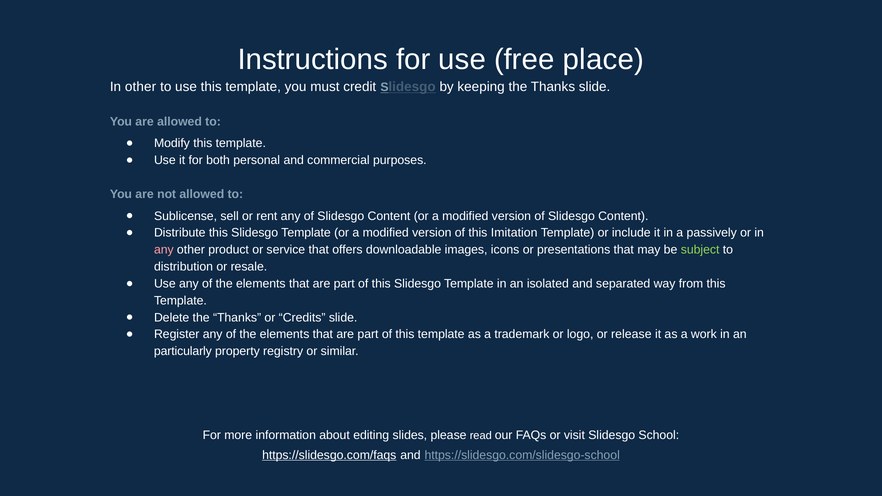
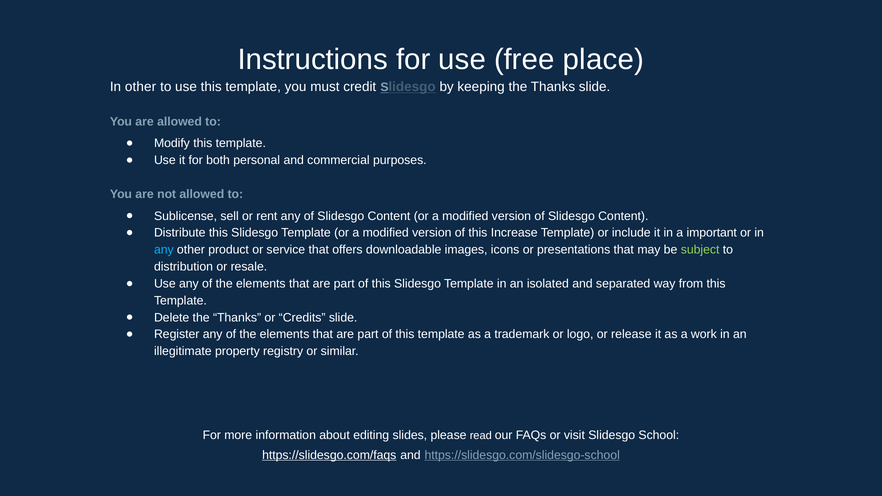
Imitation: Imitation -> Increase (514, 233)
passively: passively -> important (712, 233)
any colour: pink -> light blue (164, 250)
particularly: particularly -> illegitimate (183, 351)
